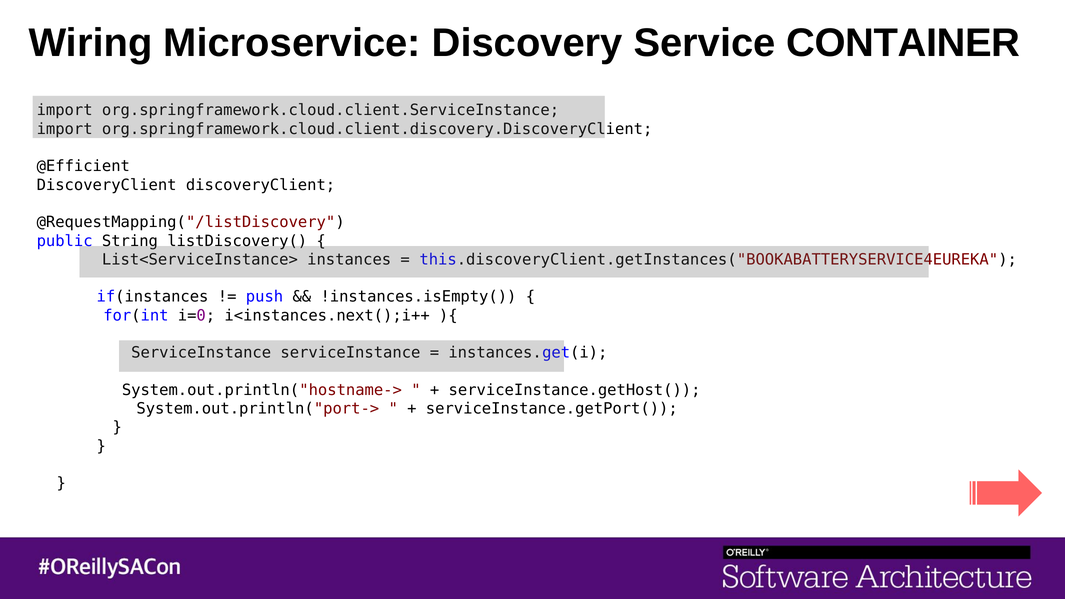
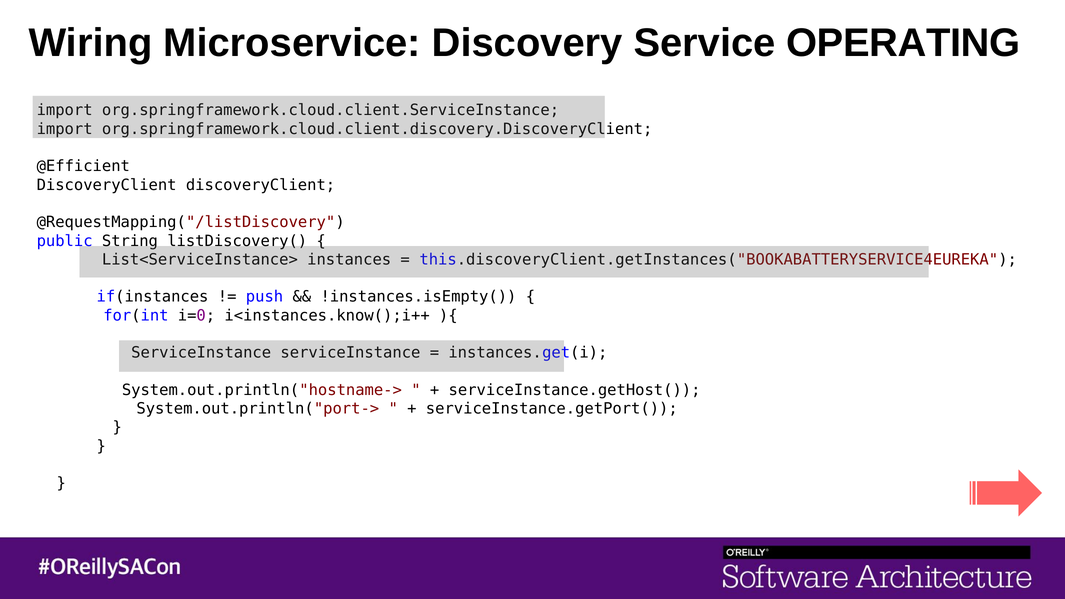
CONTAINER: CONTAINER -> OPERATING (903, 43)
i<instances.next();i++: i<instances.next();i++ -> i<instances.know();i++ (327, 316)
